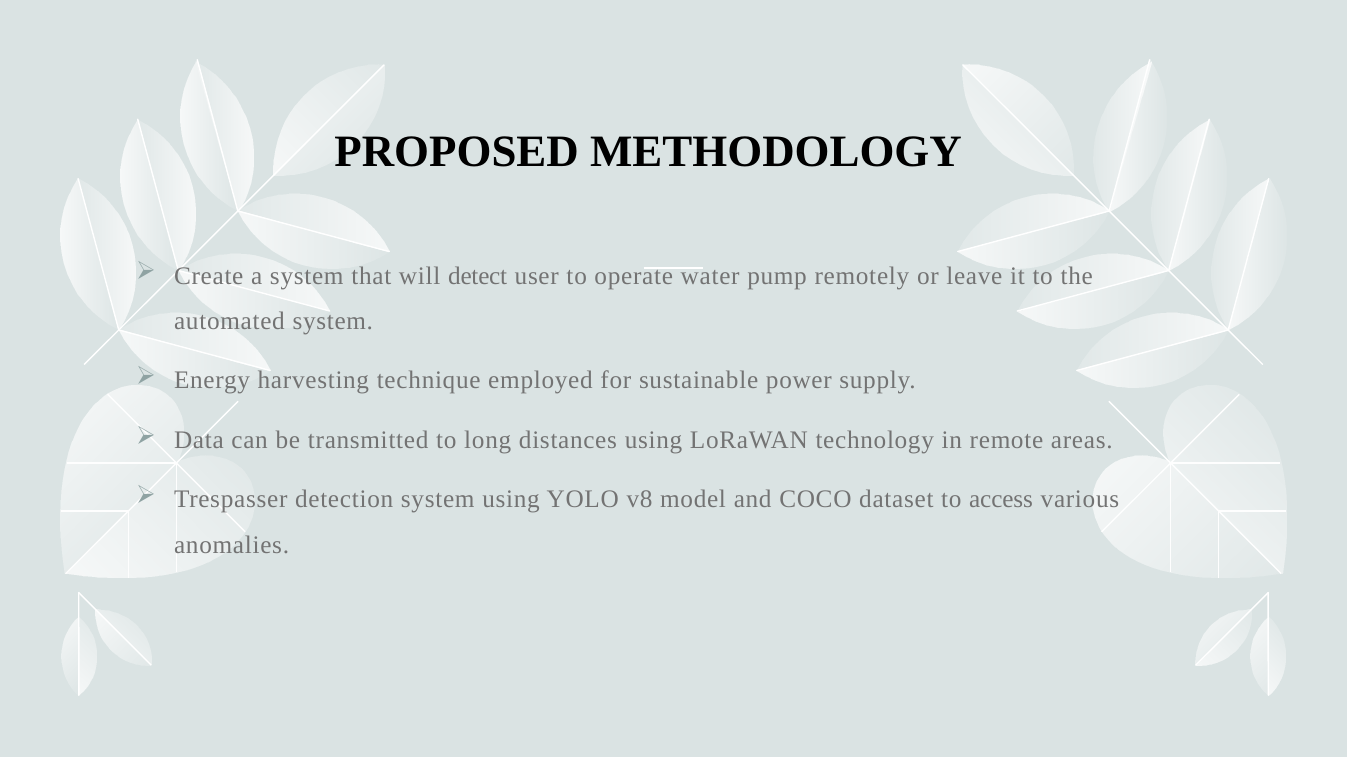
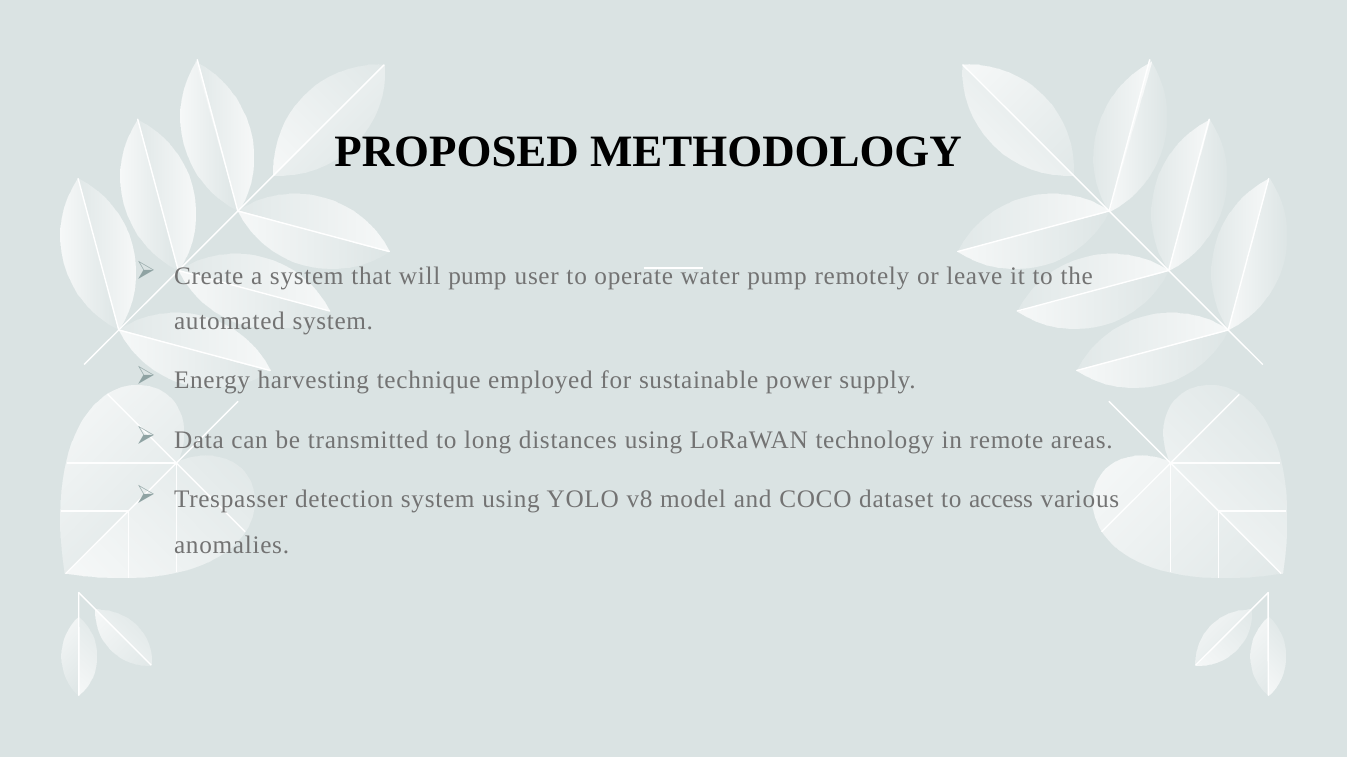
will detect: detect -> pump (477, 276)
